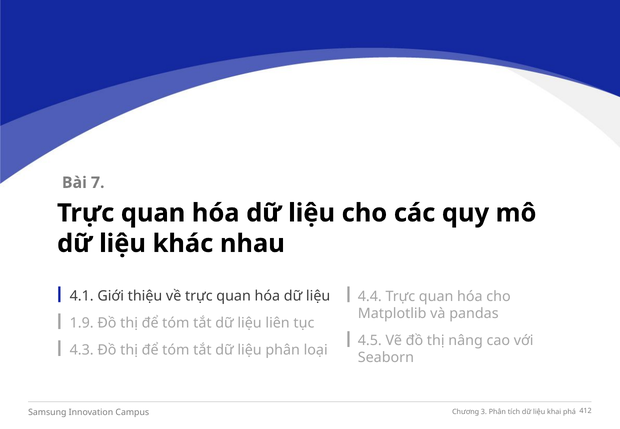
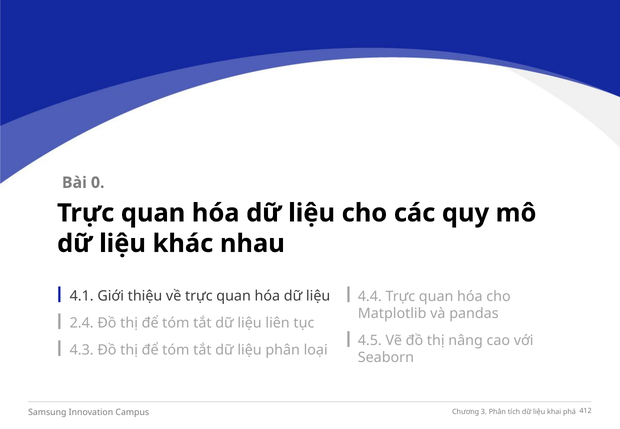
7: 7 -> 0 (98, 183)
1.9: 1.9 -> 2.4 (82, 323)
